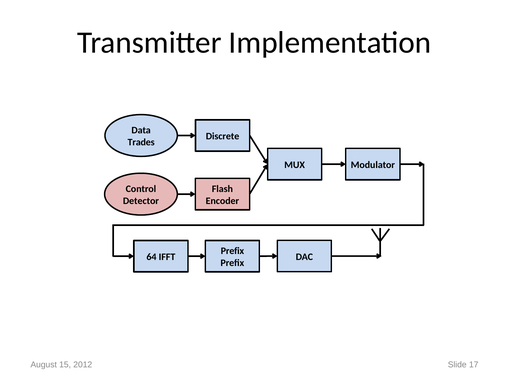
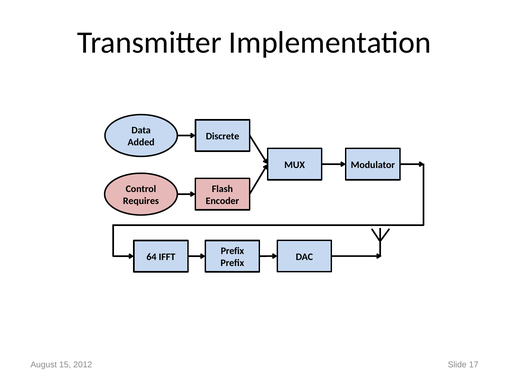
Trades: Trades -> Added (141, 142)
Detector: Detector -> Requires (141, 201)
